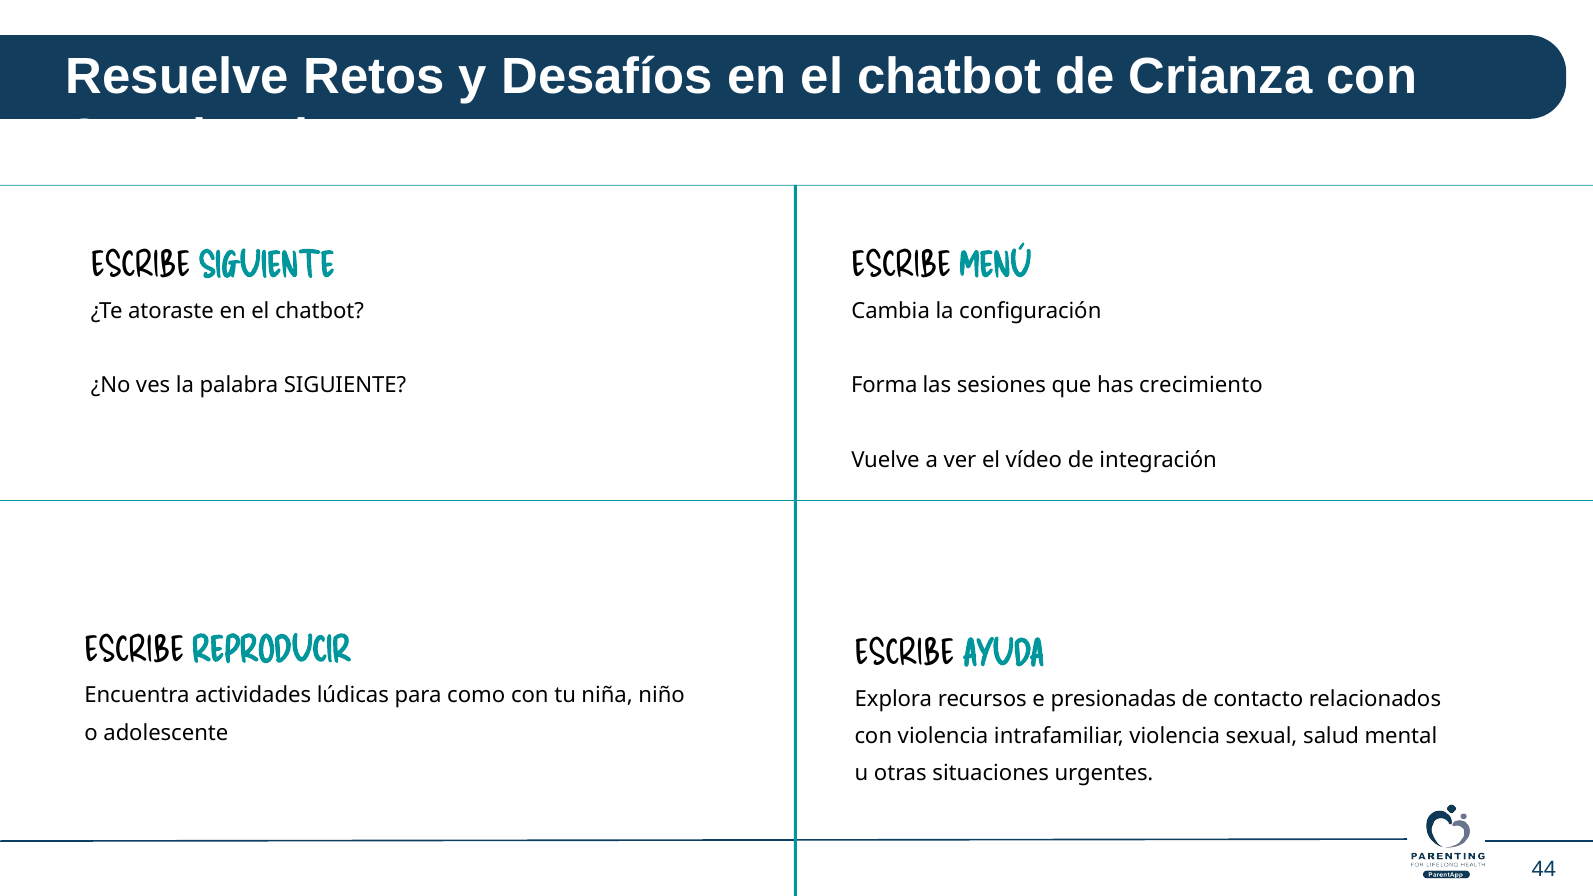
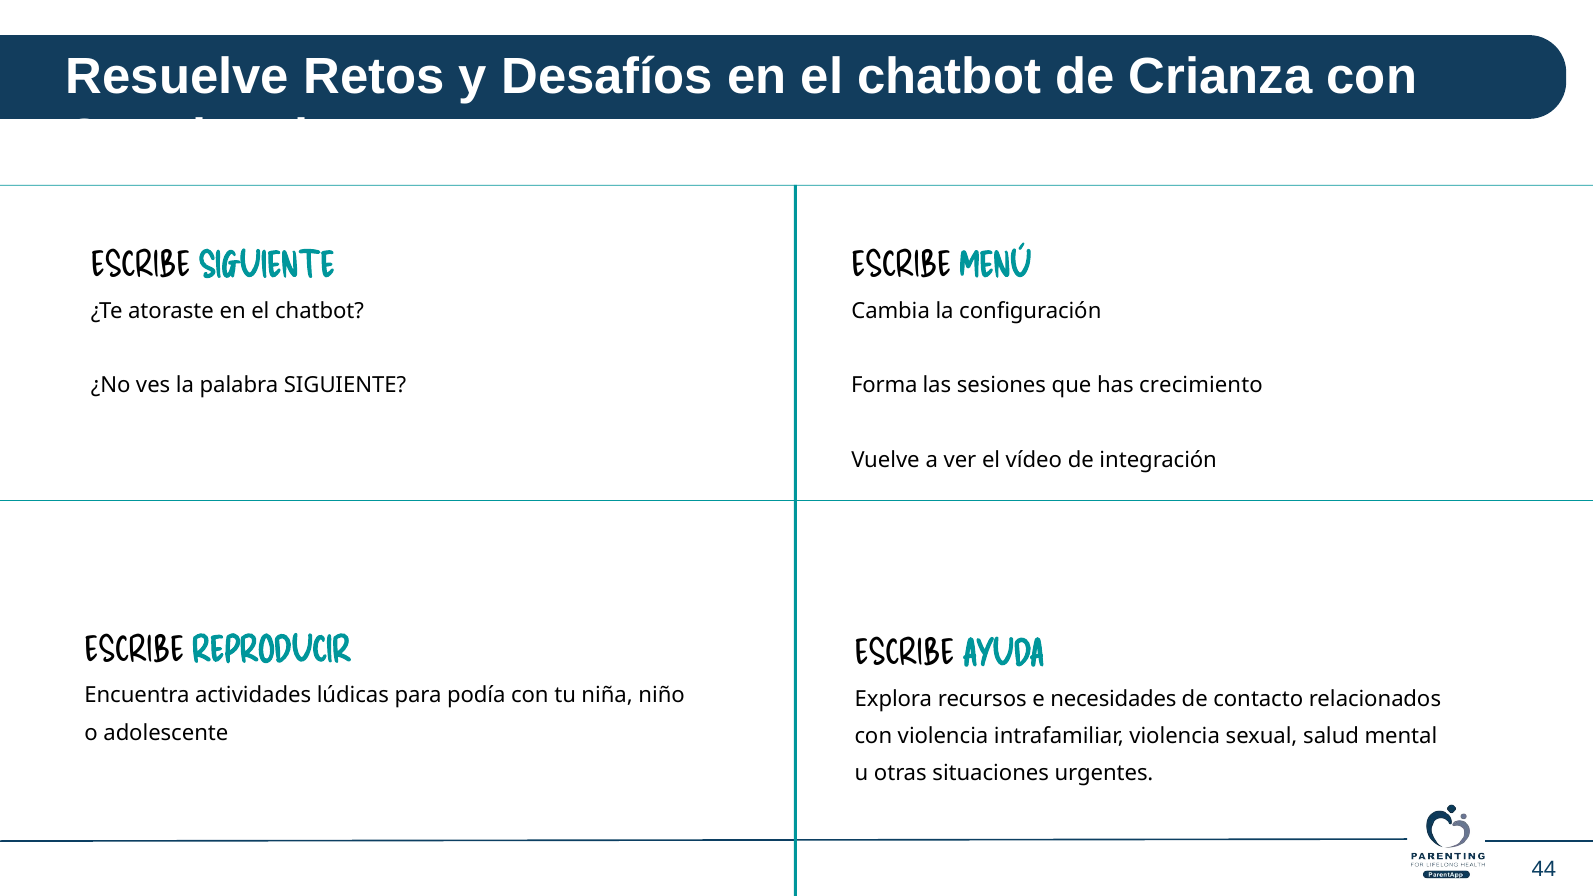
como: como -> podía (476, 696)
presionadas: presionadas -> necesidades (1113, 699)
